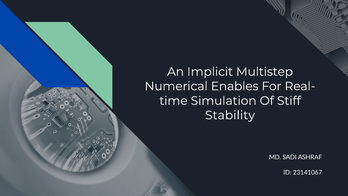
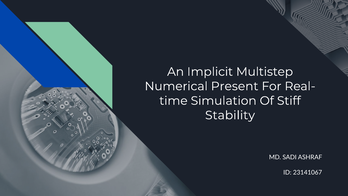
Enables: Enables -> Present (235, 86)
